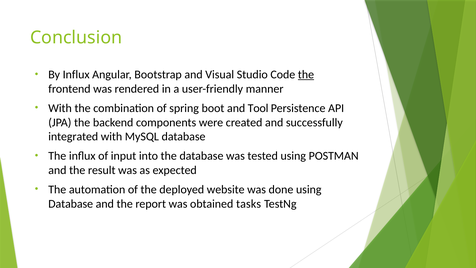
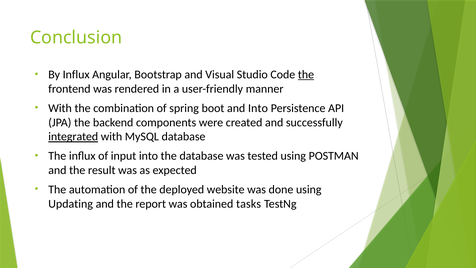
and Tool: Tool -> Into (258, 108)
integrated underline: none -> present (73, 137)
Database: Database -> Updating (71, 204)
